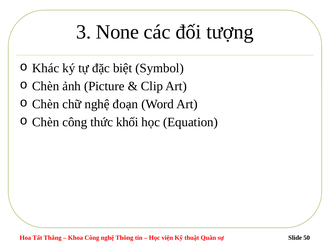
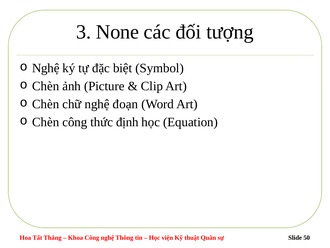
Khác: Khác -> Nghệ (46, 68)
khối: khối -> định (127, 122)
